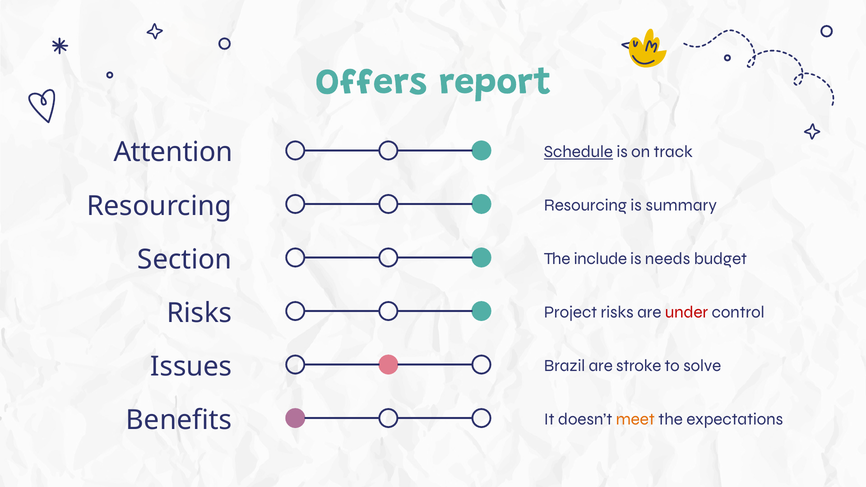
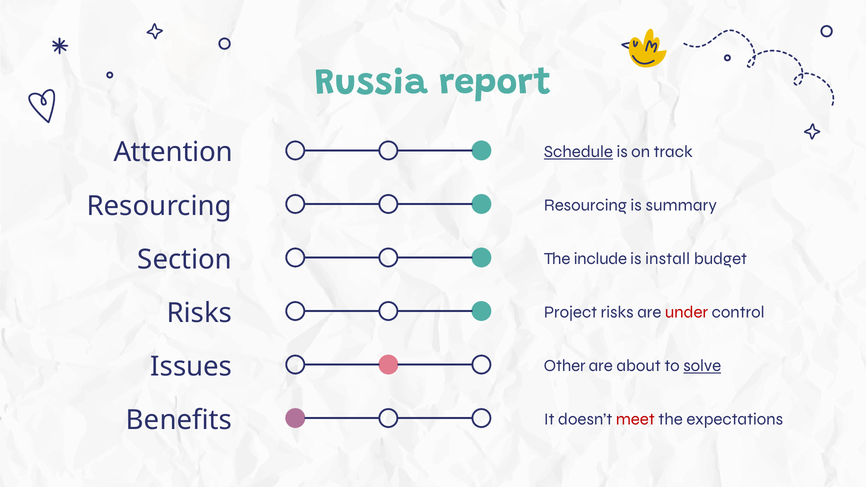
Offers: Offers -> Russia (371, 81)
needs: needs -> install (668, 259)
Brazil: Brazil -> Other (565, 366)
stroke: stroke -> about (639, 366)
solve underline: none -> present (702, 366)
meet colour: orange -> red (635, 419)
